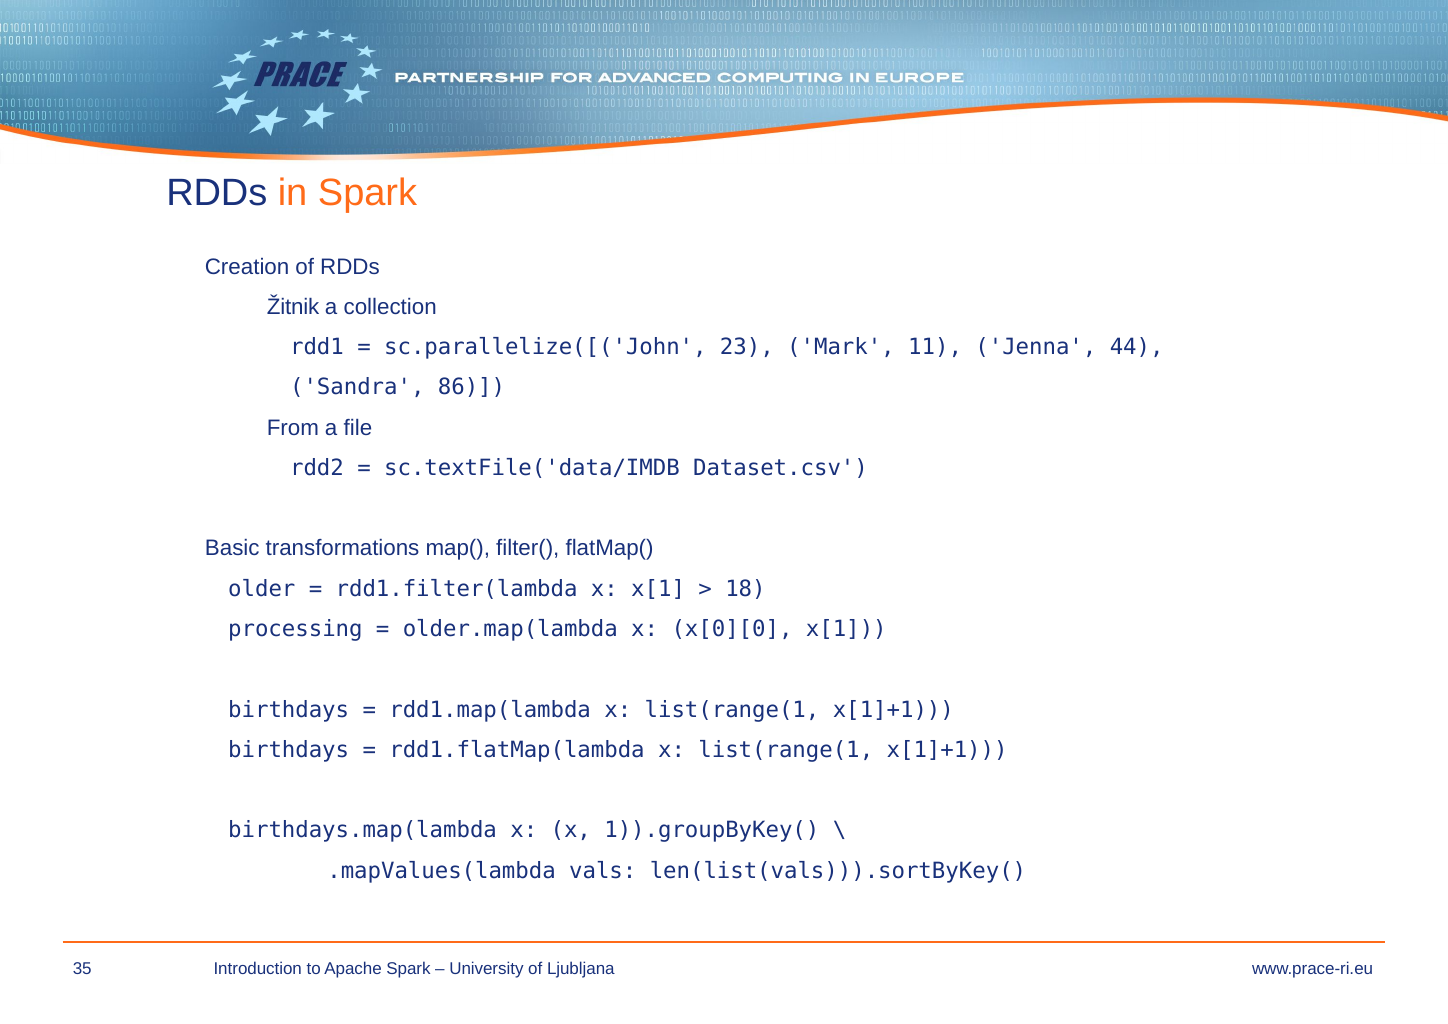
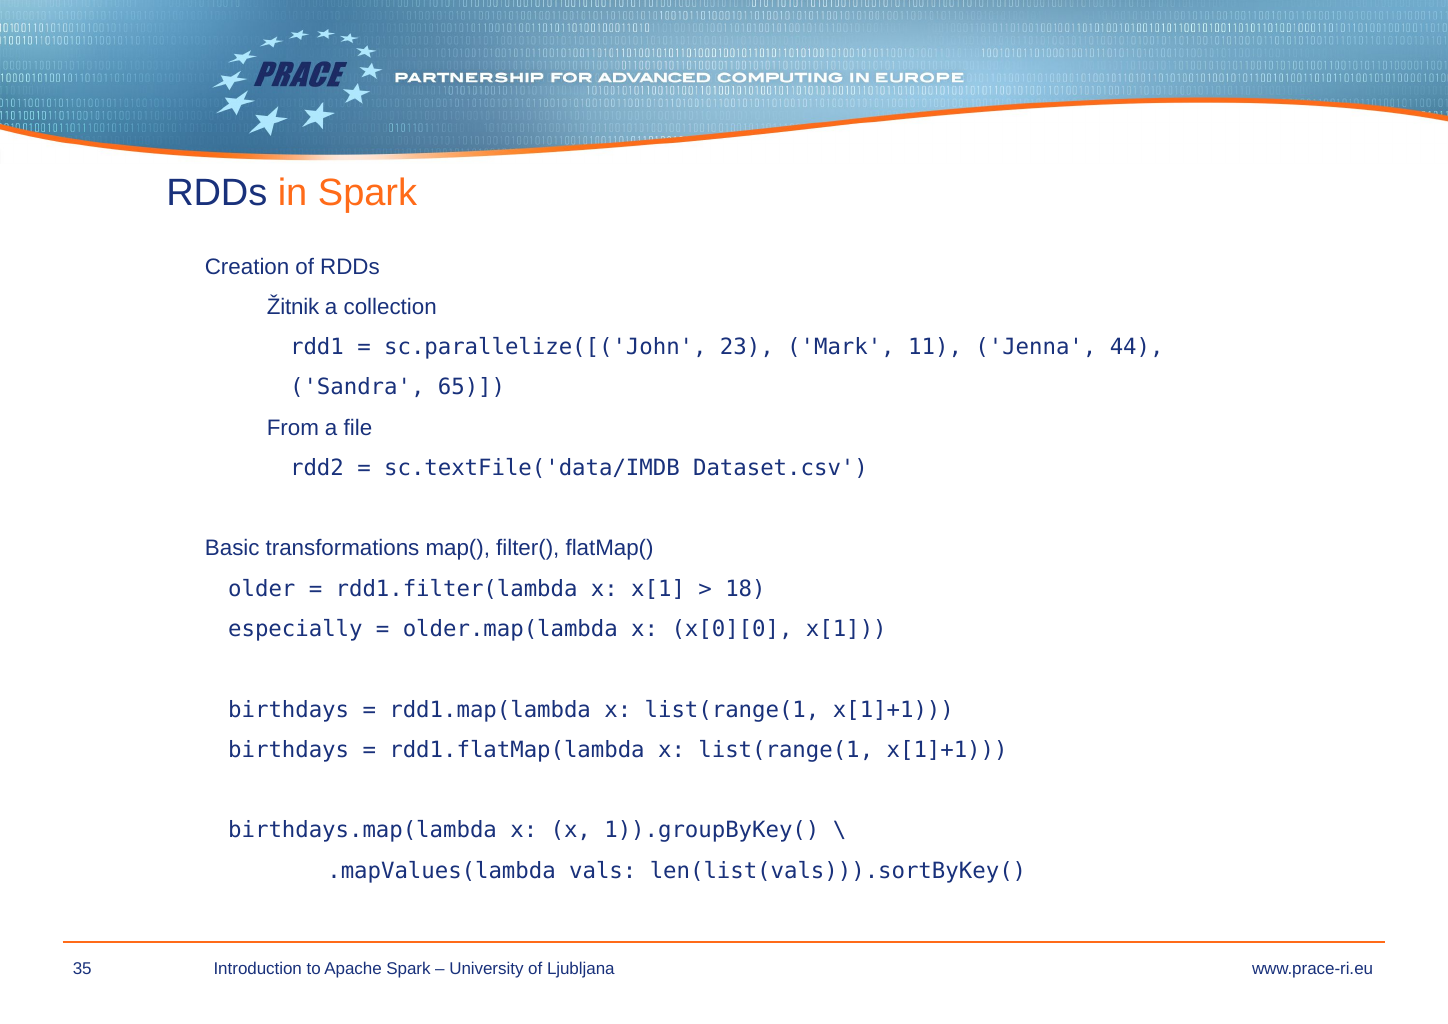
86: 86 -> 65 (472, 387)
processing: processing -> especially (295, 629)
